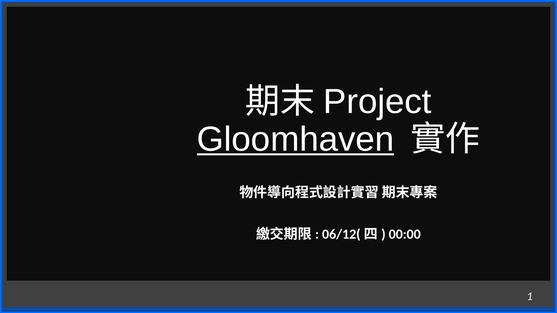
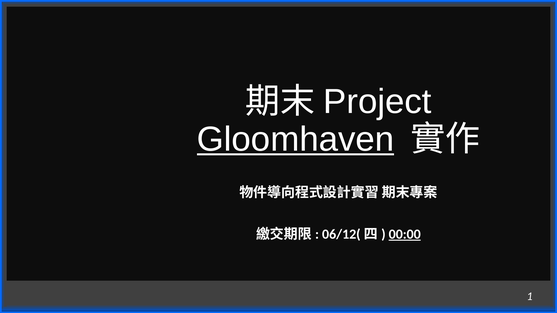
00:00 underline: none -> present (405, 234)
